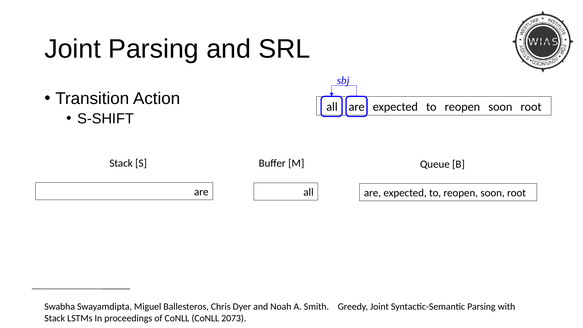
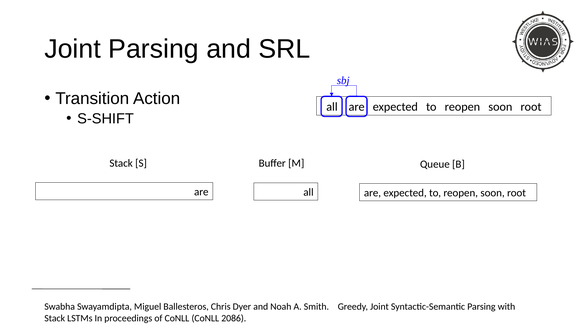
2073: 2073 -> 2086 (234, 318)
